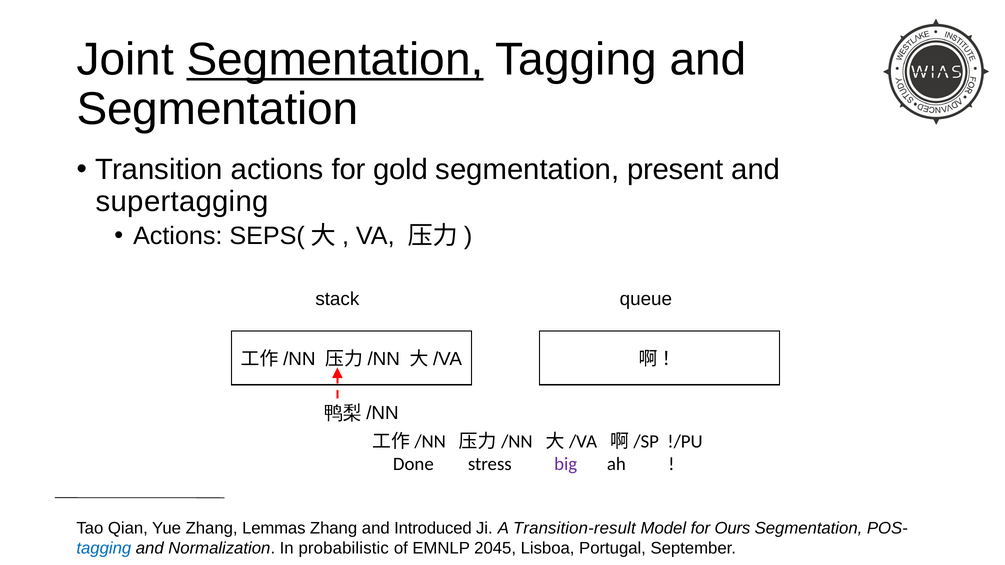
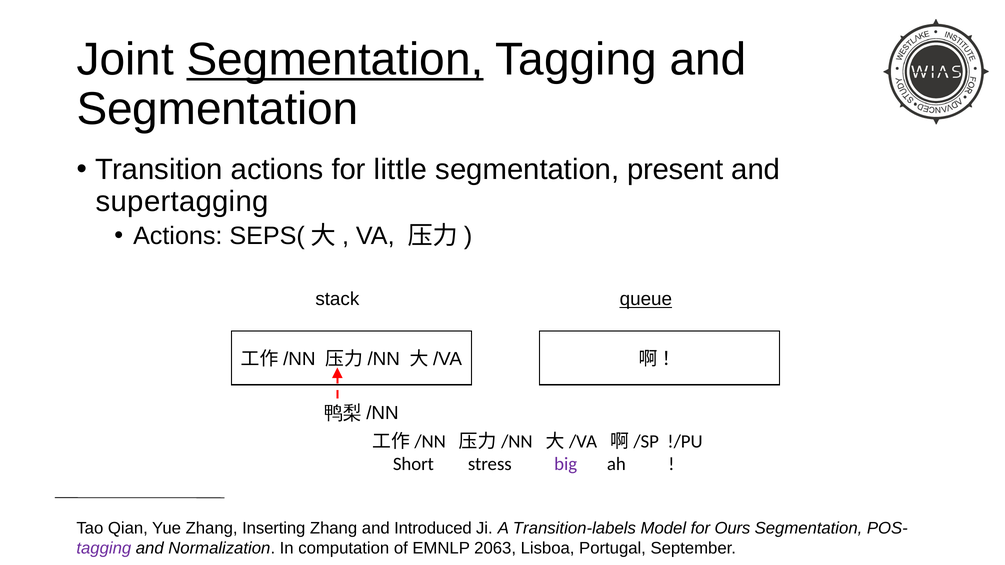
gold: gold -> little (400, 170)
queue underline: none -> present (646, 299)
Done: Done -> Short (413, 464)
Lemmas: Lemmas -> Inserting (274, 528)
Transition-result: Transition-result -> Transition-labels (574, 528)
tagging colour: blue -> purple (104, 548)
probabilistic: probabilistic -> computation (344, 548)
2045: 2045 -> 2063 (495, 548)
